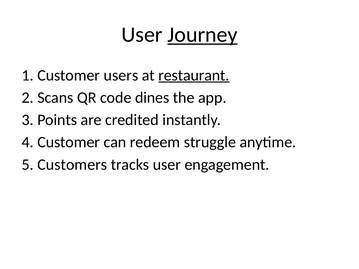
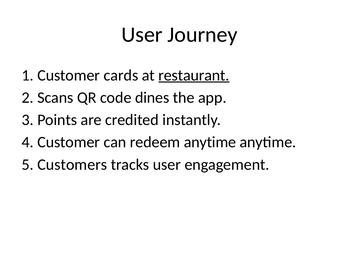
Journey underline: present -> none (202, 35)
users: users -> cards (121, 75)
redeem struggle: struggle -> anytime (210, 142)
